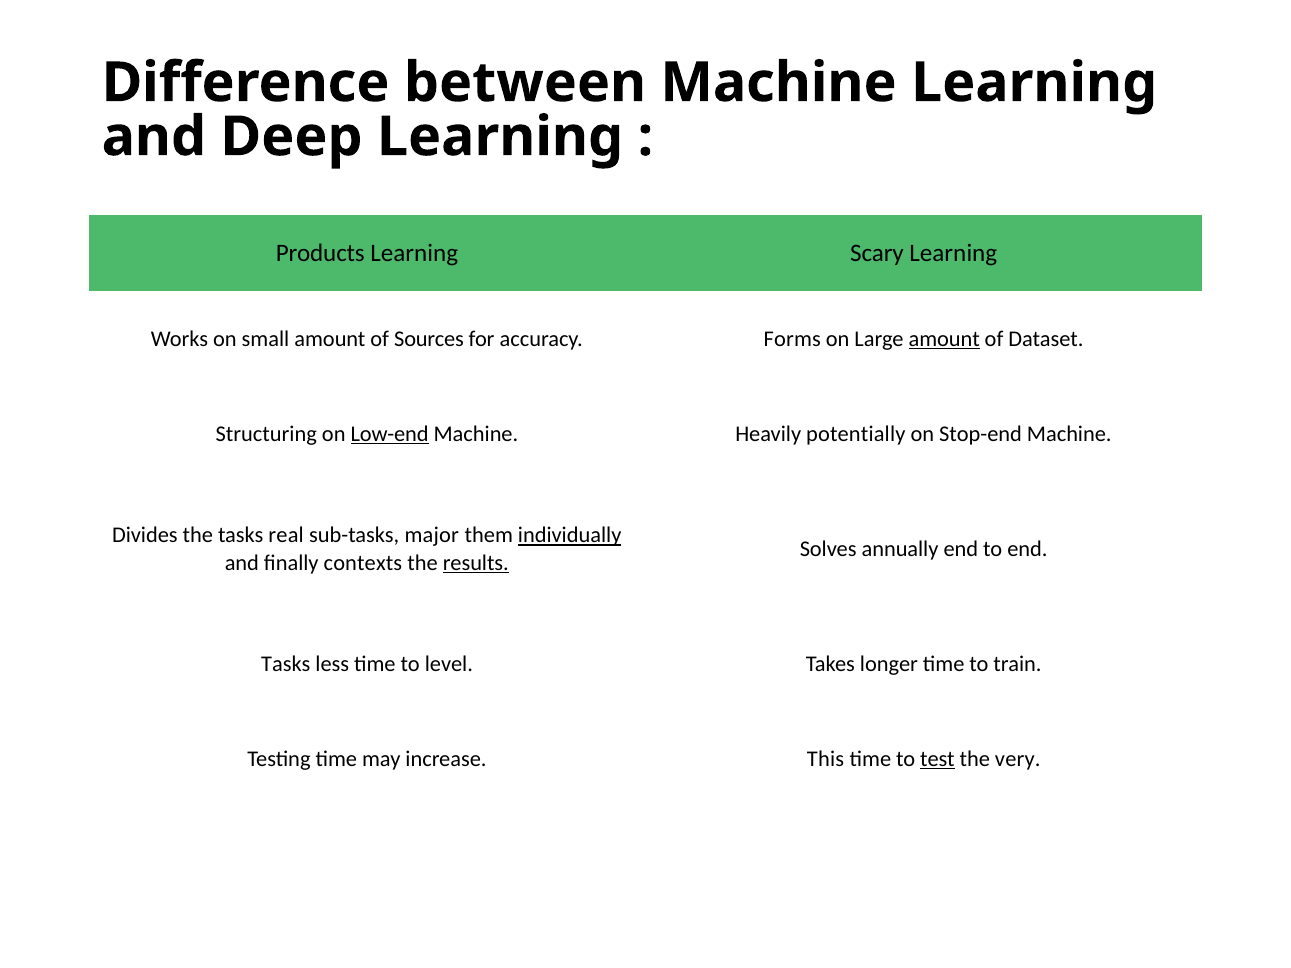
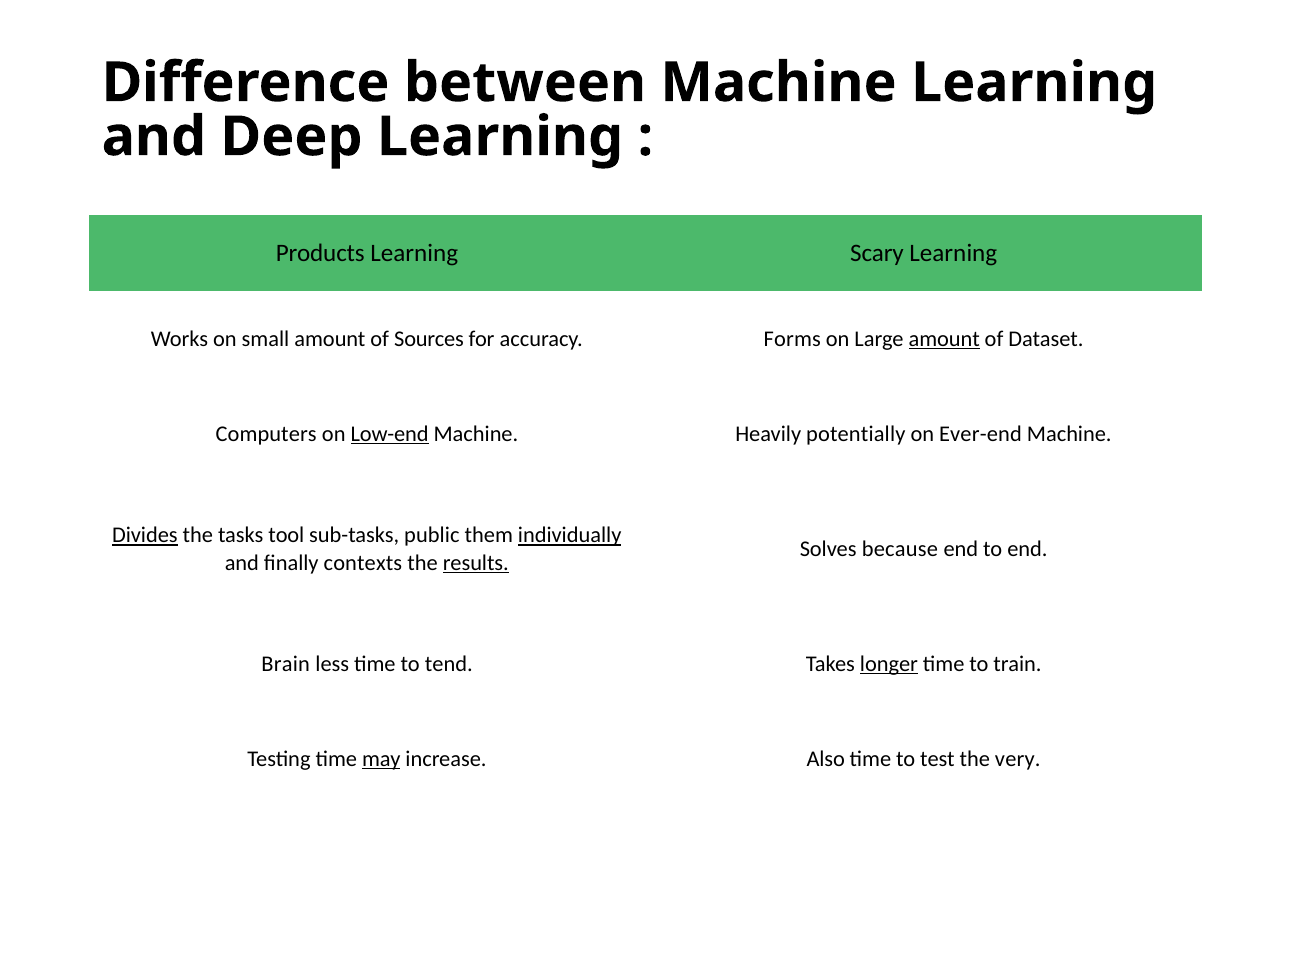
Structuring: Structuring -> Computers (266, 434)
Stop-end: Stop-end -> Ever-end (980, 434)
Divides underline: none -> present (145, 536)
real: real -> tool (286, 536)
major: major -> public (432, 536)
annually: annually -> because (900, 549)
Tasks: Tasks -> Brain (286, 664)
level: level -> tend (449, 664)
longer underline: none -> present (889, 664)
may underline: none -> present (381, 759)
This: This -> Also (826, 759)
test underline: present -> none (937, 759)
